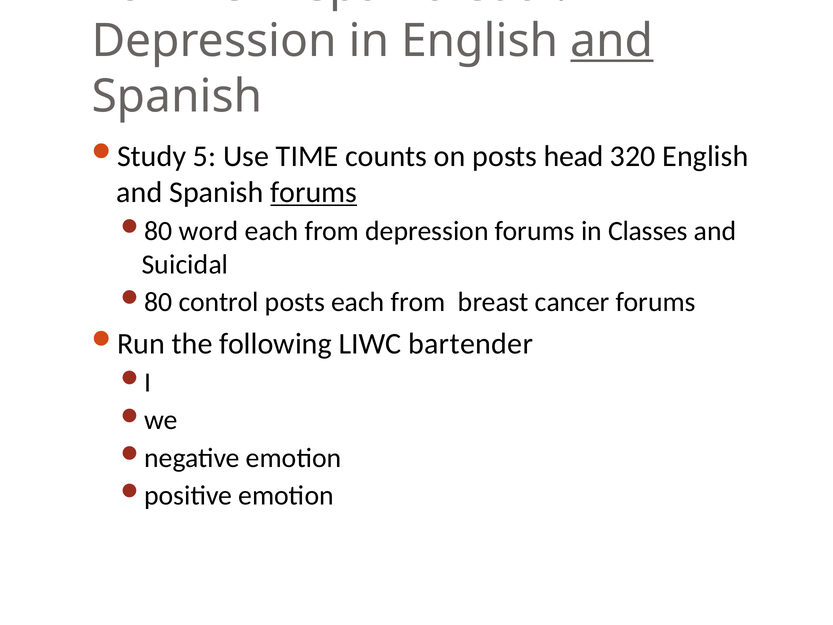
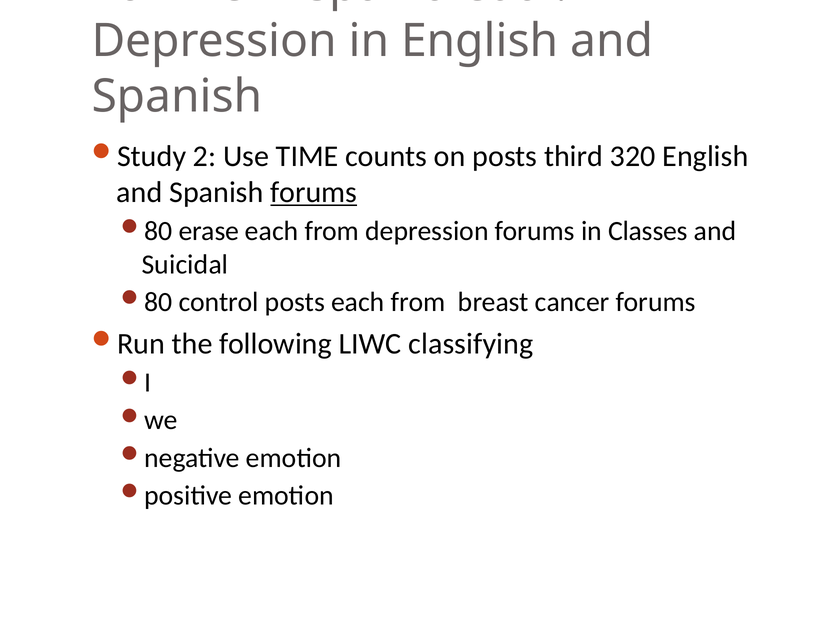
and underline: present -> none (612, 41)
5: 5 -> 2 (205, 156)
head: head -> third (574, 156)
word: word -> erase (209, 231)
bartender: bartender -> classifying (471, 344)
